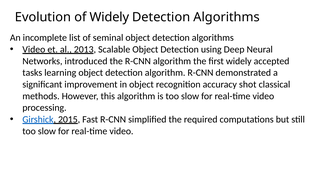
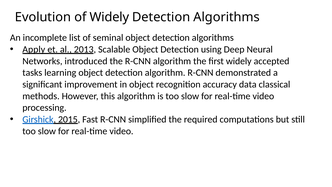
Video: Video -> Apply (34, 49)
shot: shot -> data (248, 84)
